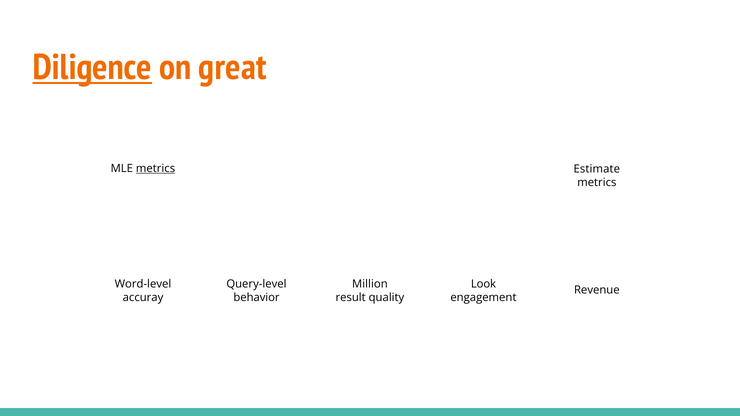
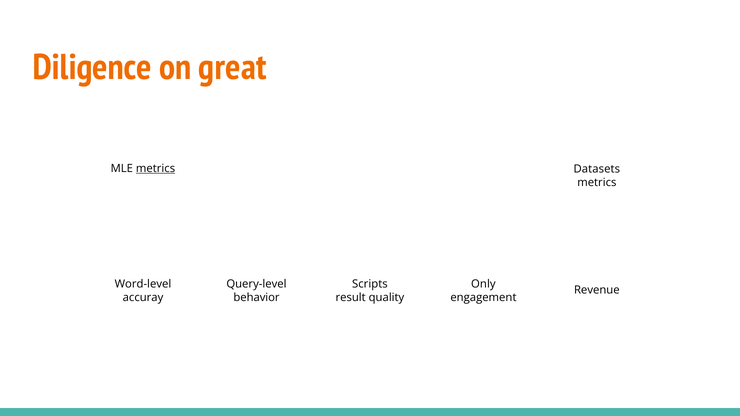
Diligence underline: present -> none (92, 68)
Estimate: Estimate -> Datasets (597, 169)
Million: Million -> Scripts (370, 284)
Look: Look -> Only (483, 284)
